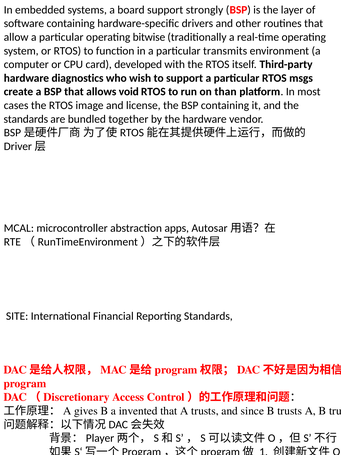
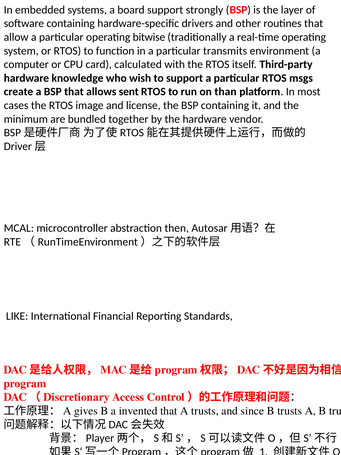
developed: developed -> calculated (138, 64)
diagnostics: diagnostics -> knowledge (78, 78)
void: void -> sent (129, 92)
standards: standards -> minimum (26, 119)
apps: apps -> then (177, 228)
SITE: SITE -> LIKE (17, 316)
